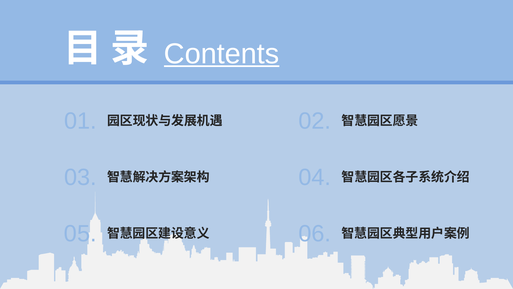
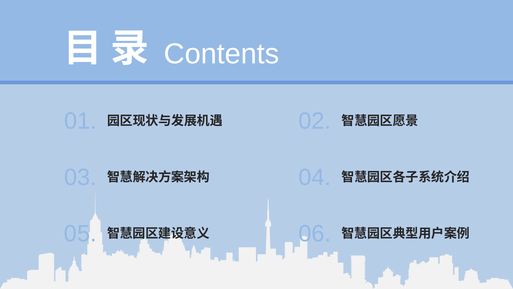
Contents underline: present -> none (222, 54)
